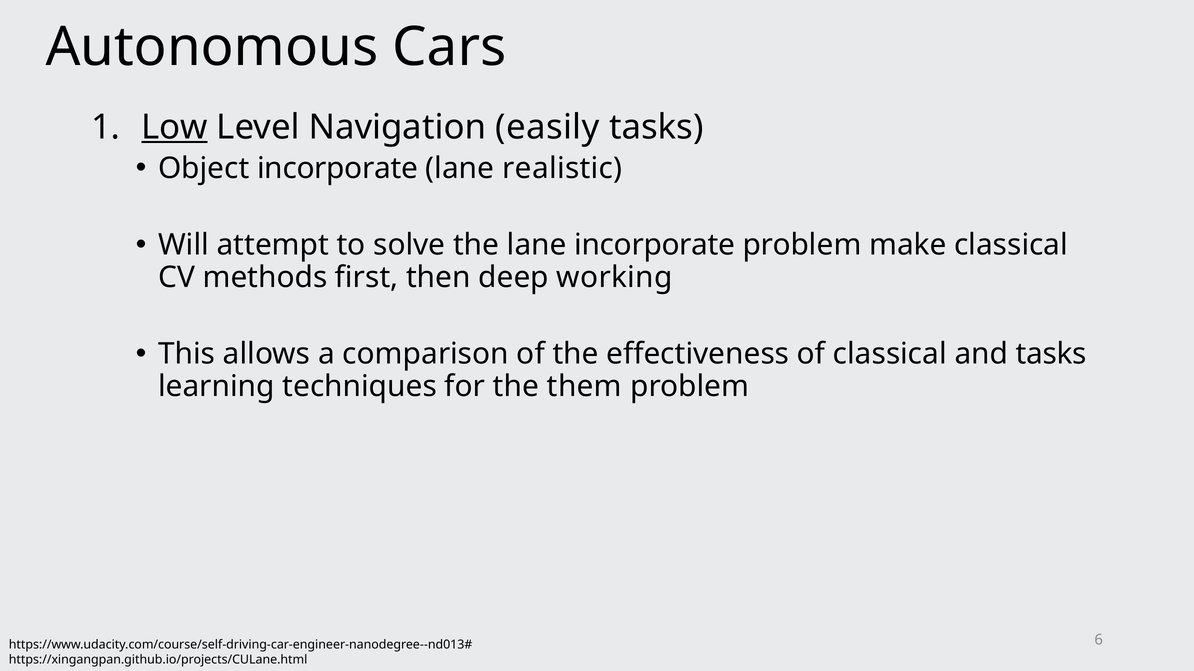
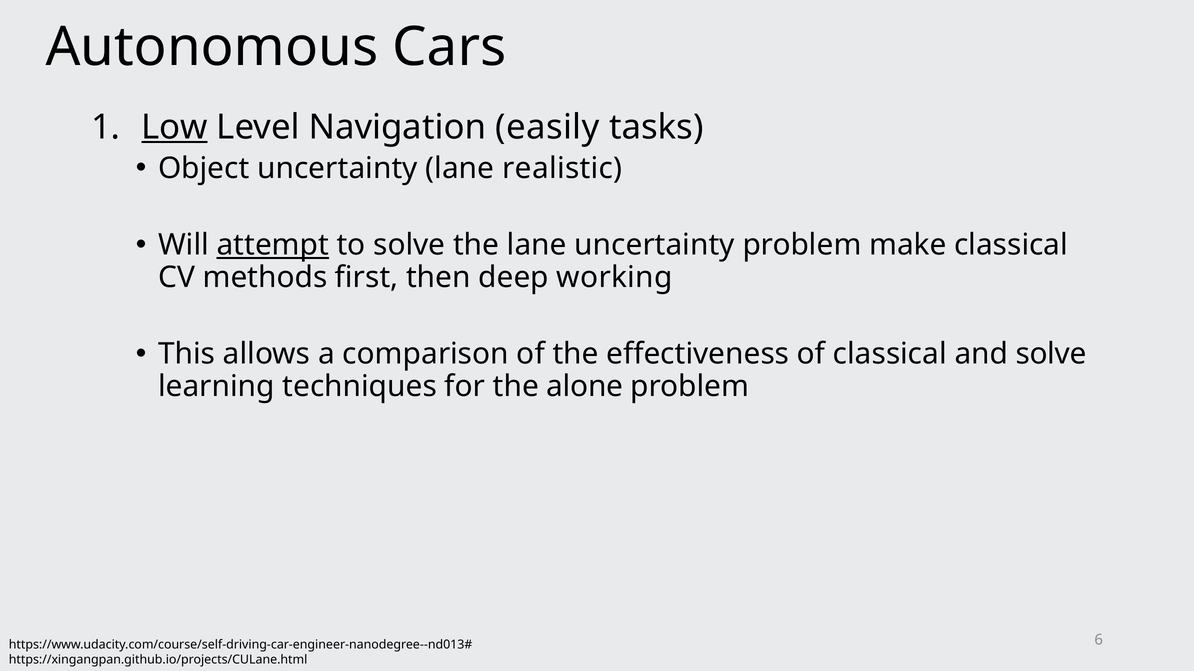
Object incorporate: incorporate -> uncertainty (337, 169)
attempt underline: none -> present (273, 245)
lane incorporate: incorporate -> uncertainty (655, 245)
and tasks: tasks -> solve (1051, 354)
them: them -> alone (585, 387)
